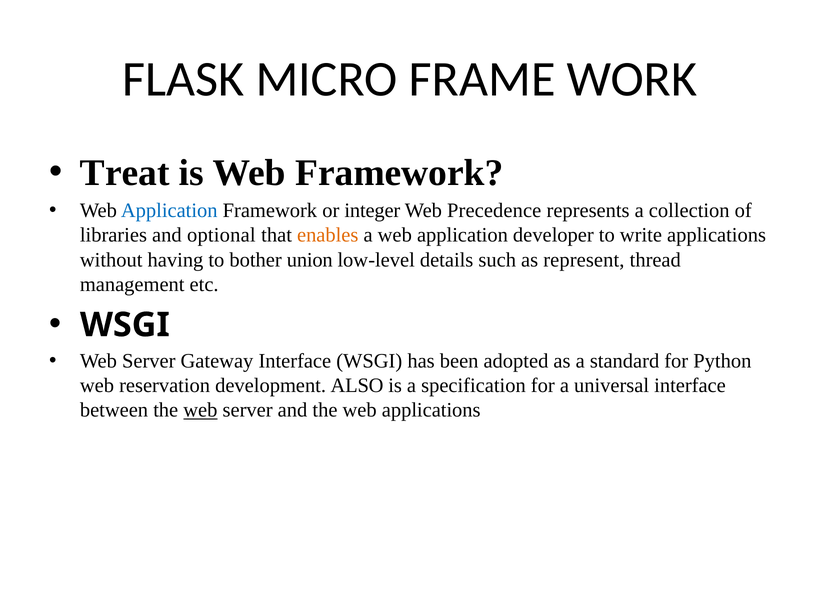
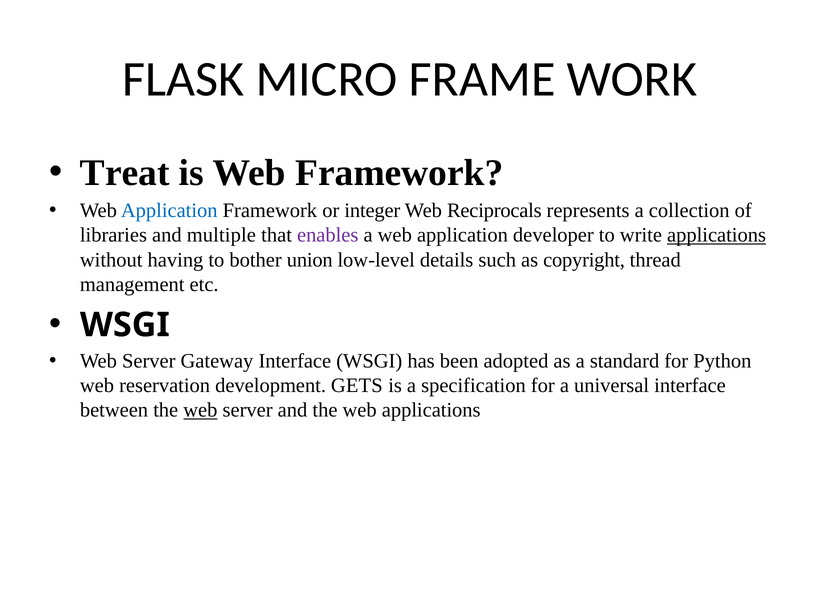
Precedence: Precedence -> Reciprocals (494, 211)
optional: optional -> multiple (221, 235)
enables colour: orange -> purple (328, 235)
applications underline: none -> present (717, 235)
represent: represent -> copyright (584, 260)
ALSO: ALSO -> GETS (357, 385)
